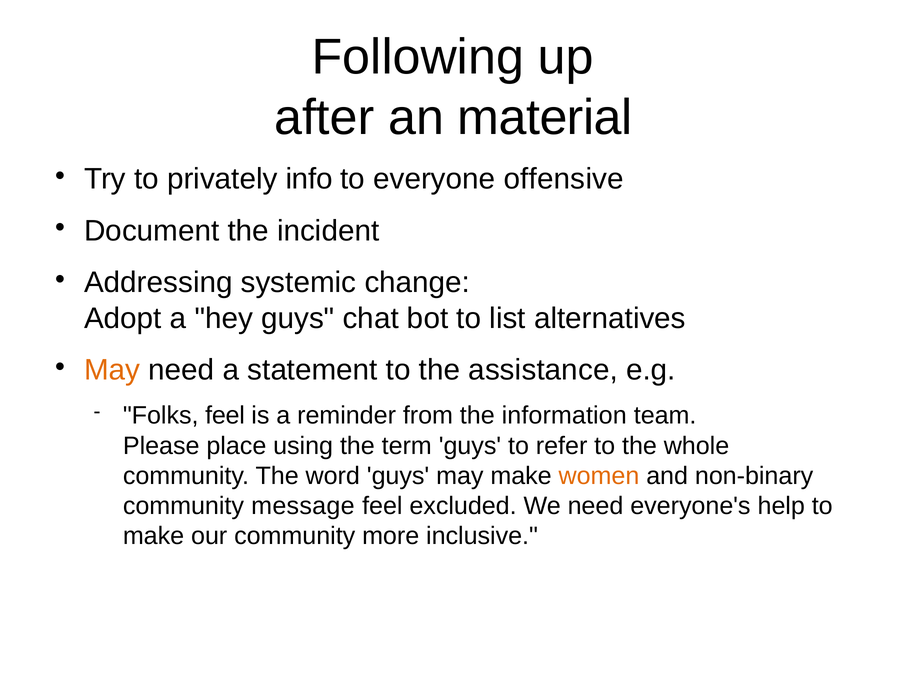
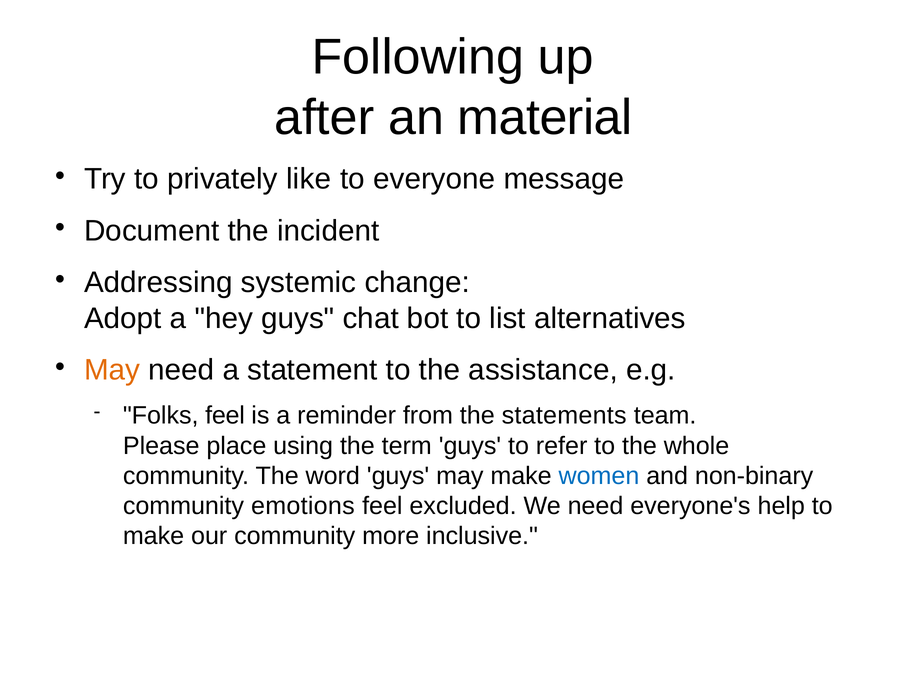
info: info -> like (309, 179)
offensive: offensive -> message (564, 179)
information: information -> statements (564, 415)
women colour: orange -> blue (599, 475)
message: message -> emotions (303, 506)
